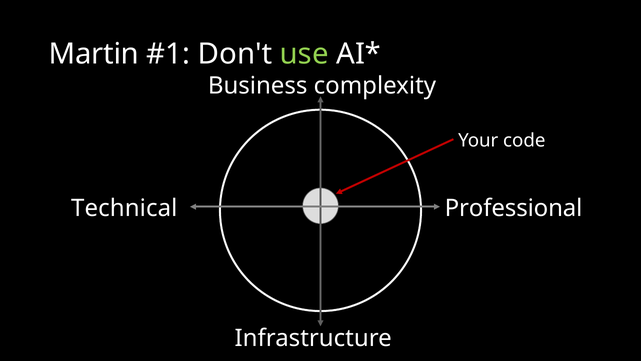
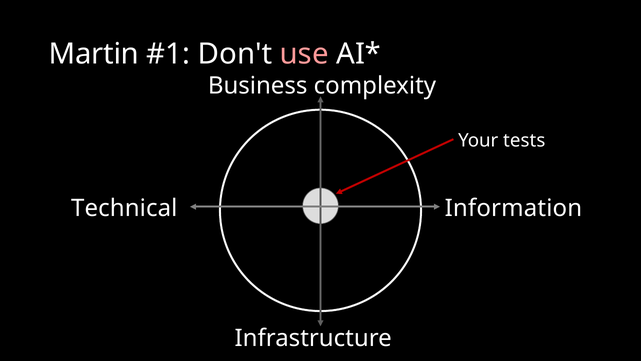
use colour: light green -> pink (304, 54)
code: code -> tests (524, 140)
Professional: Professional -> Information (513, 208)
